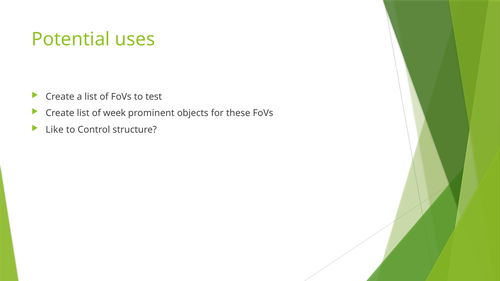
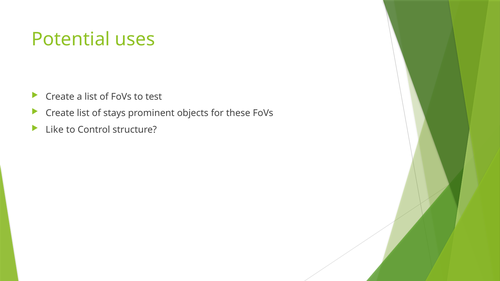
week: week -> stays (114, 113)
